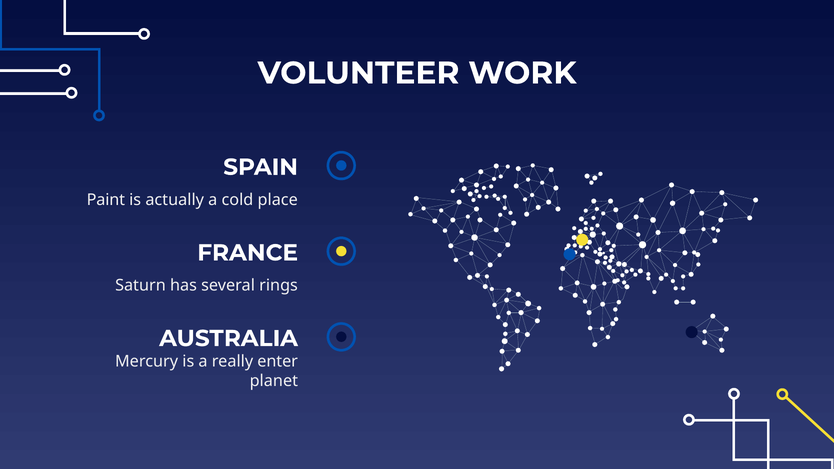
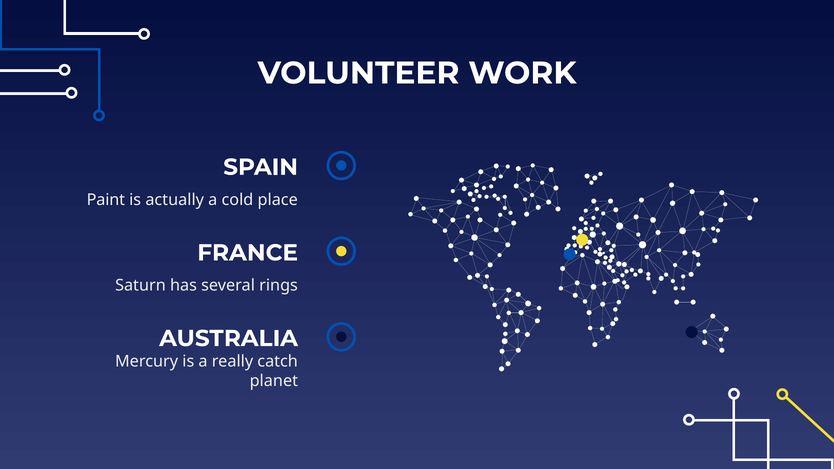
enter: enter -> catch (278, 362)
